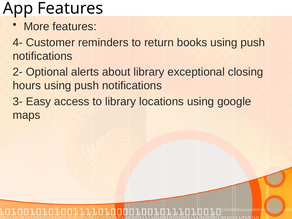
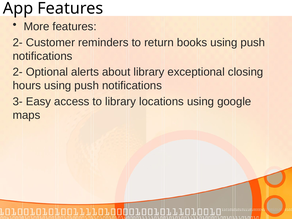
4-: 4- -> 2- (18, 42)
